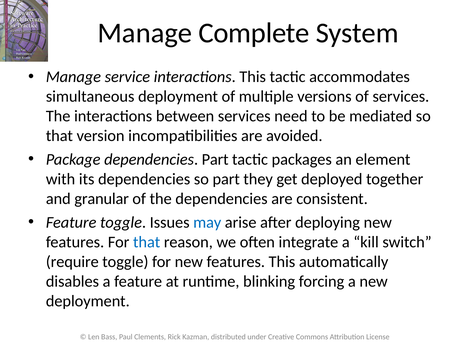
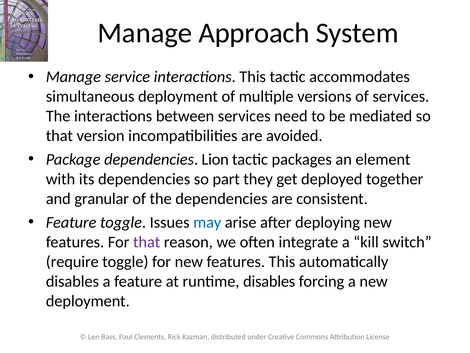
Complete: Complete -> Approach (254, 33)
dependencies Part: Part -> Lion (215, 159)
that colour: blue -> purple (147, 242)
runtime blinking: blinking -> disables (269, 281)
